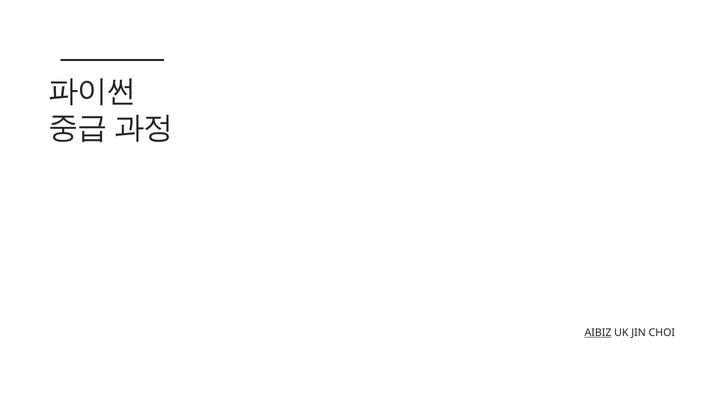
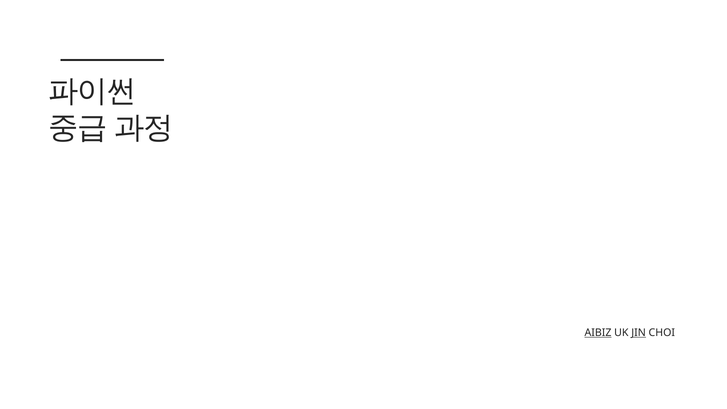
JIN underline: none -> present (639, 333)
